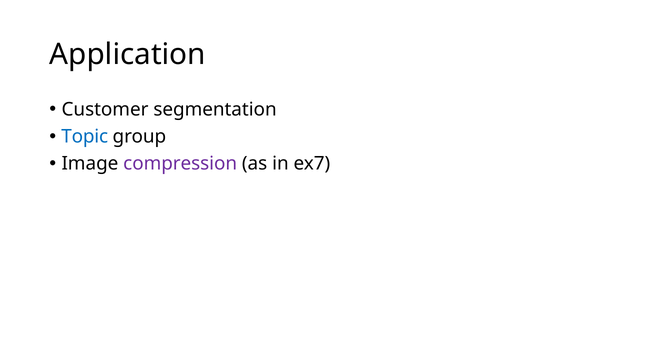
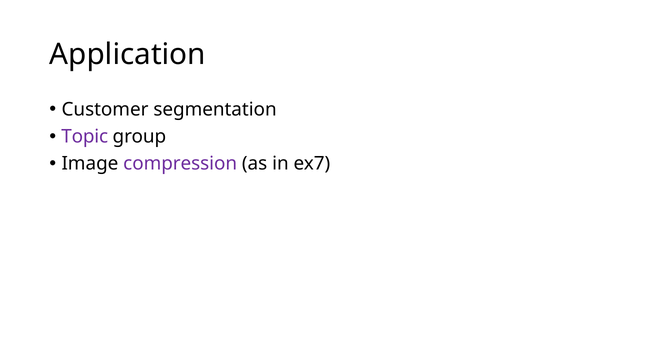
Topic colour: blue -> purple (85, 137)
